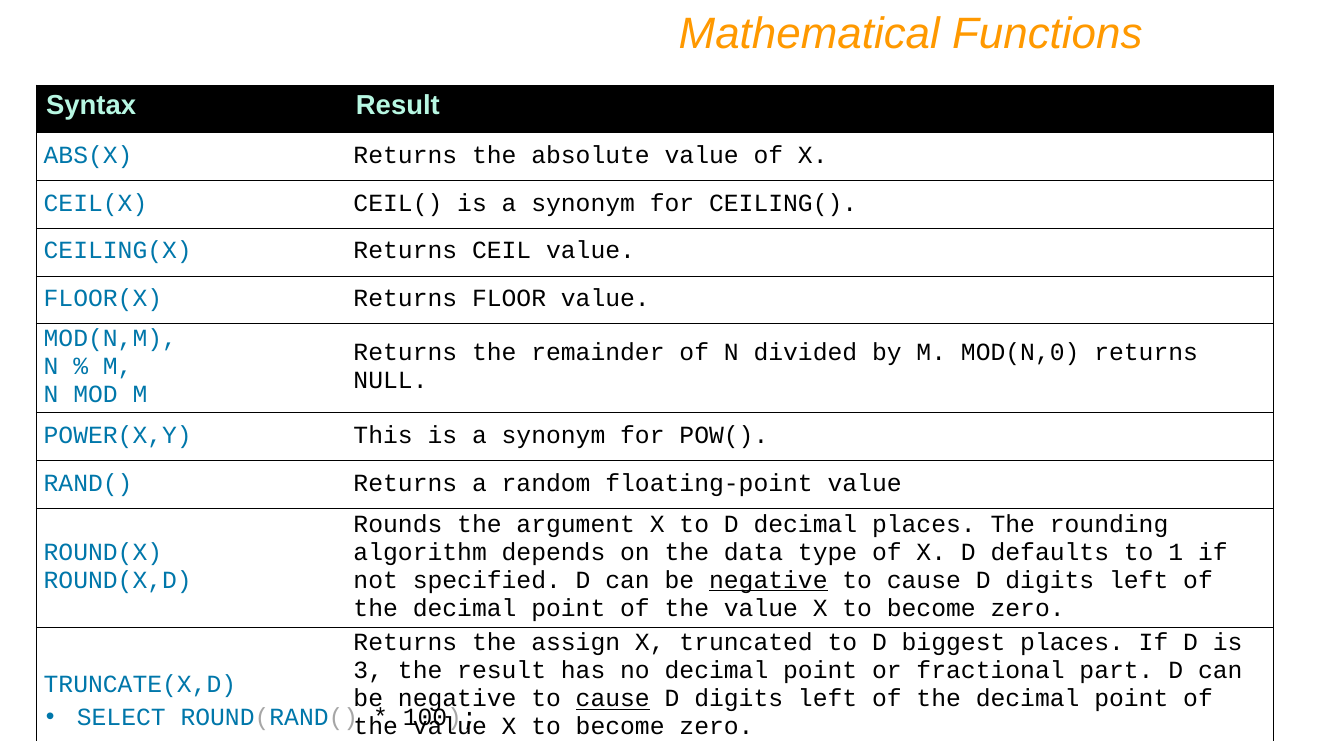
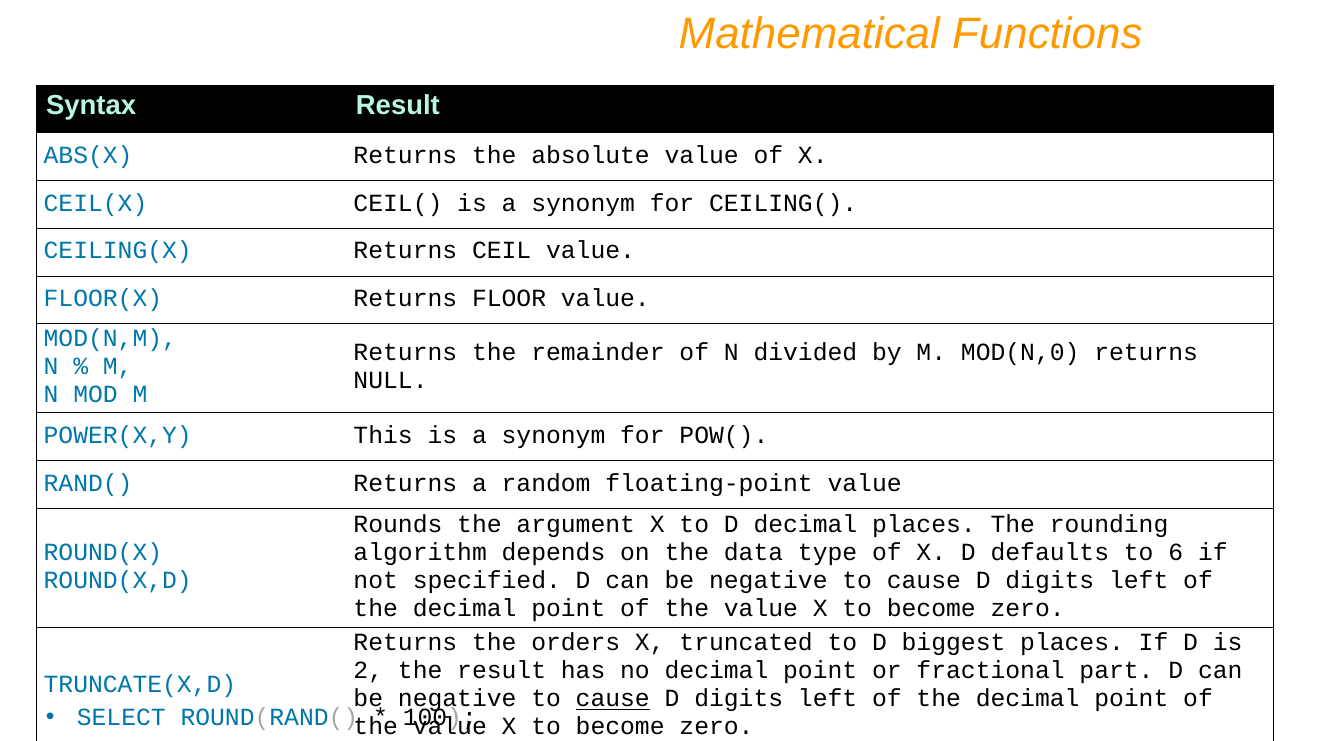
1: 1 -> 6 (1176, 552)
negative underline: present -> none (768, 580)
assign: assign -> orders (576, 643)
3: 3 -> 2 (368, 671)
